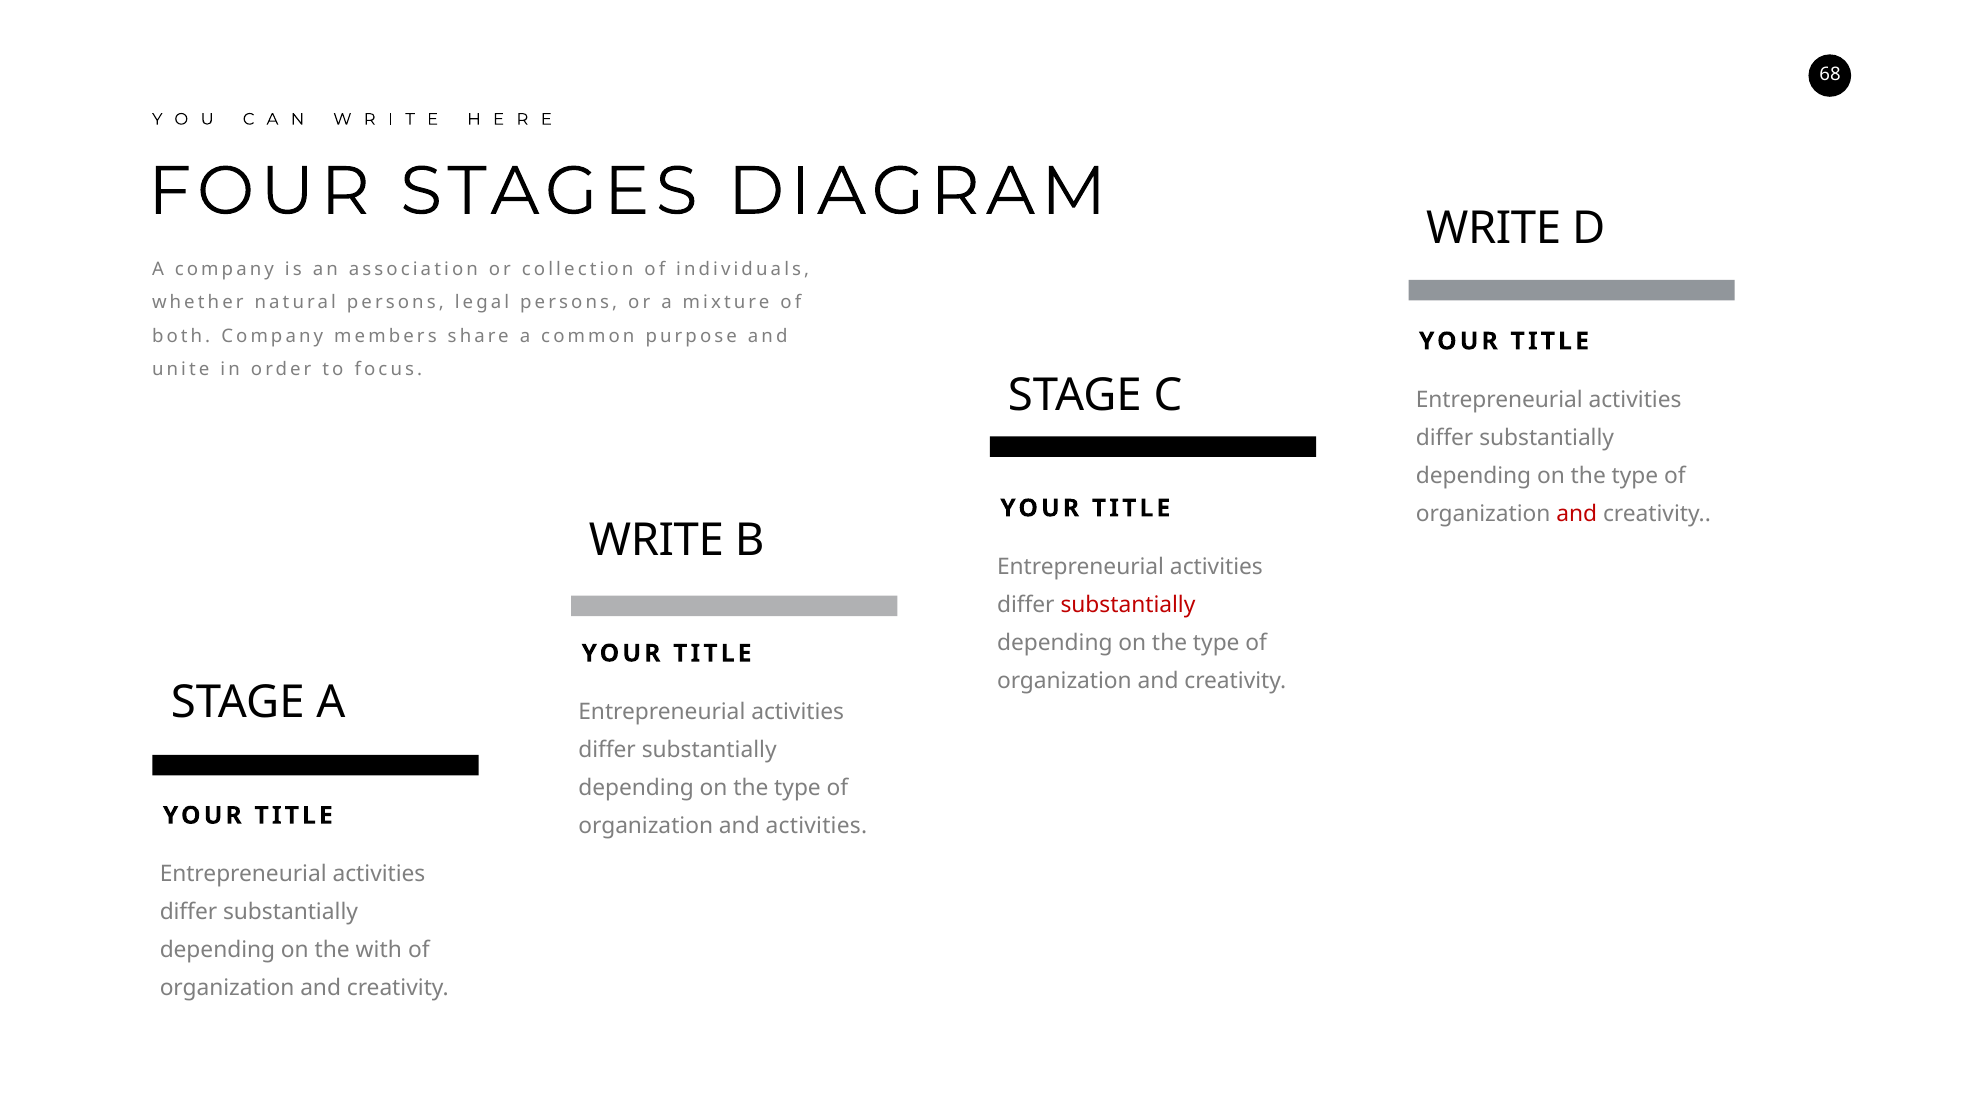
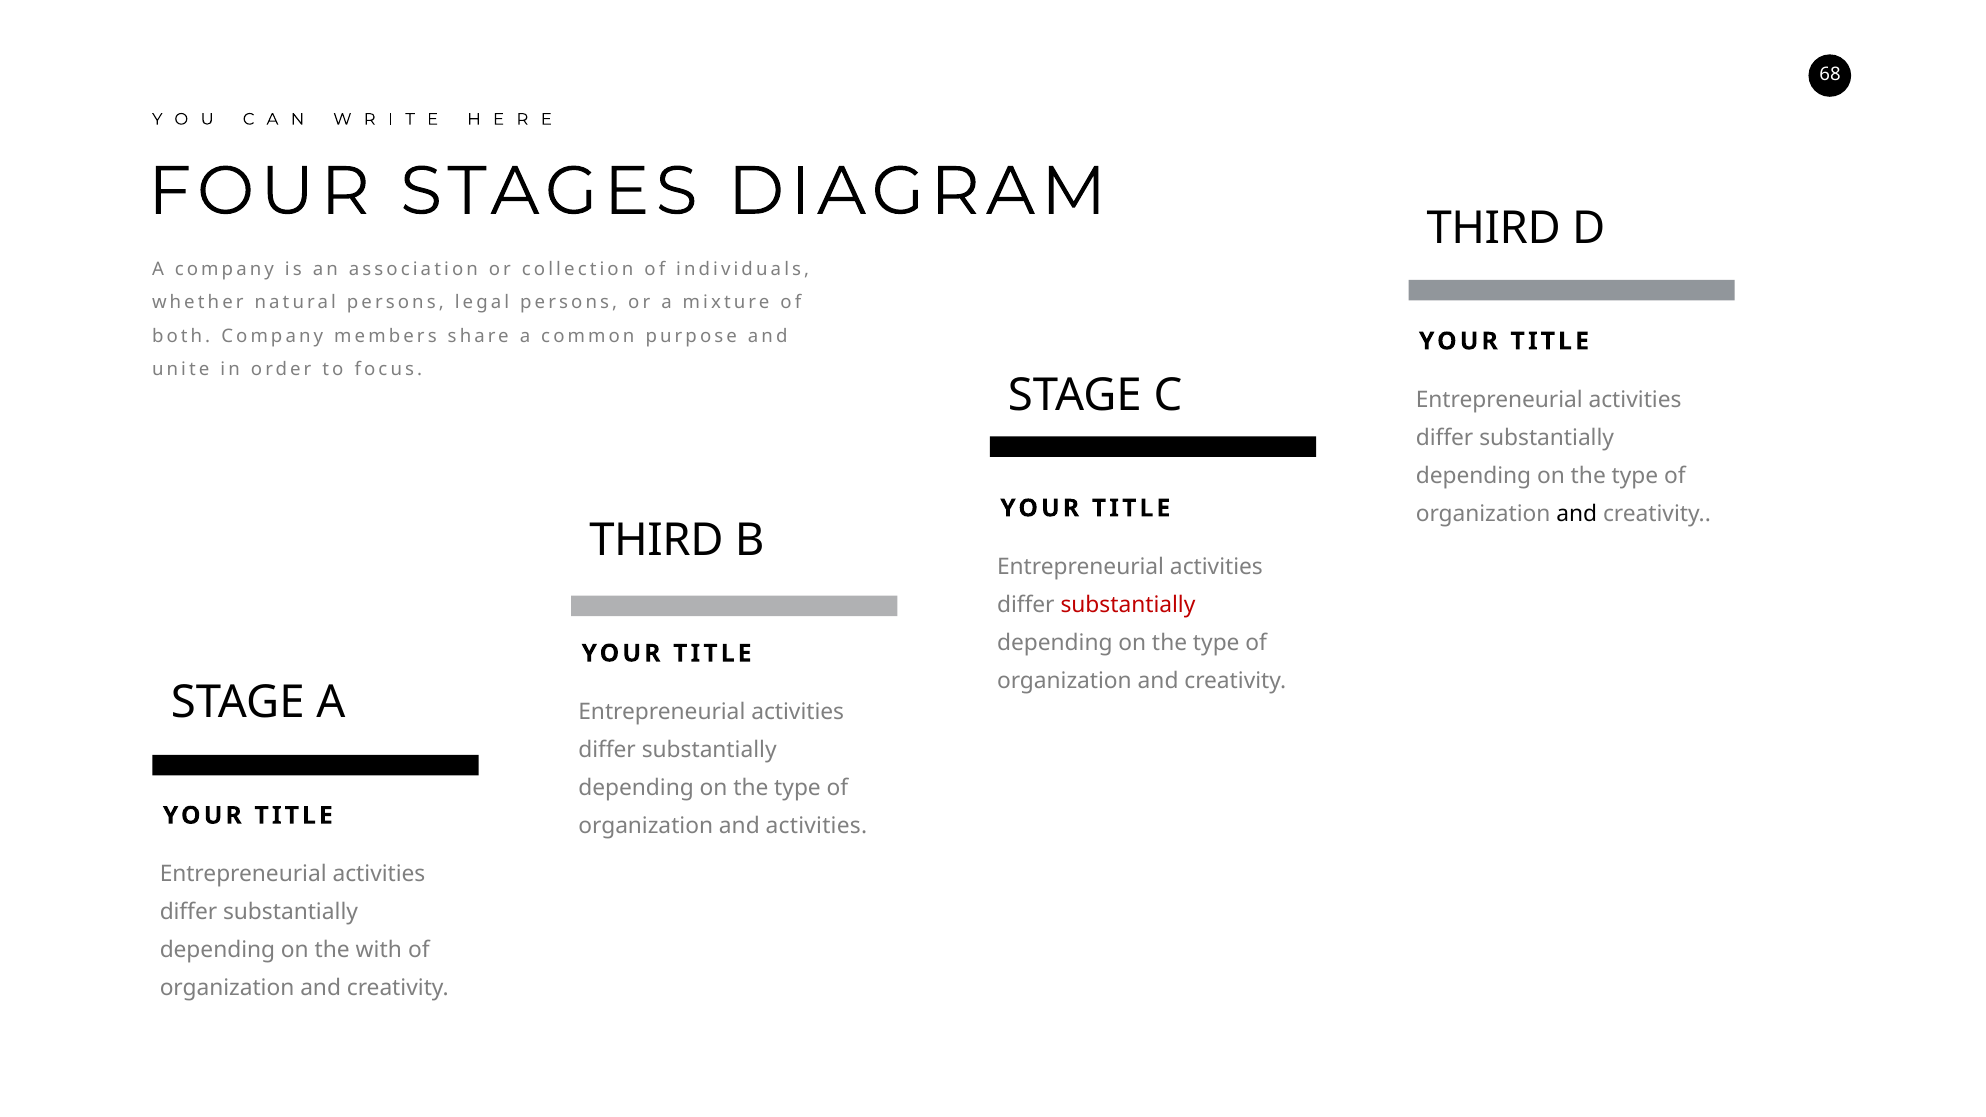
WRITE: WRITE -> THIRD (1494, 228)
and colour: red -> black (1577, 514)
WRITE: WRITE -> THIRD (656, 541)
